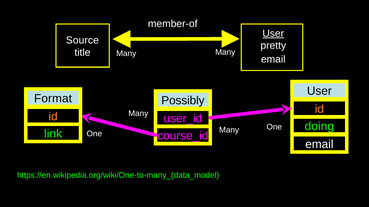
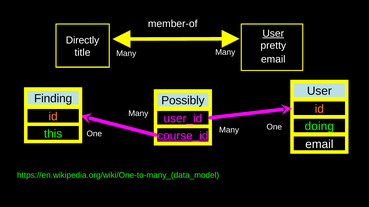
Source: Source -> Directly (83, 40)
Format: Format -> Finding (53, 99)
link: link -> this (53, 134)
course_id underline: none -> present (183, 136)
